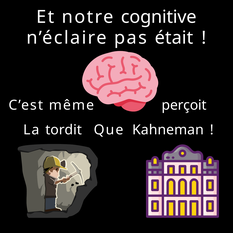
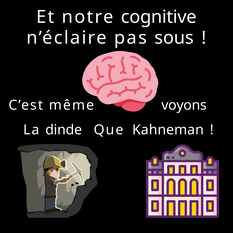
était: était -> sous (174, 38)
perçoit: perçoit -> voyons (184, 105)
tordit: tordit -> dinde (64, 130)
